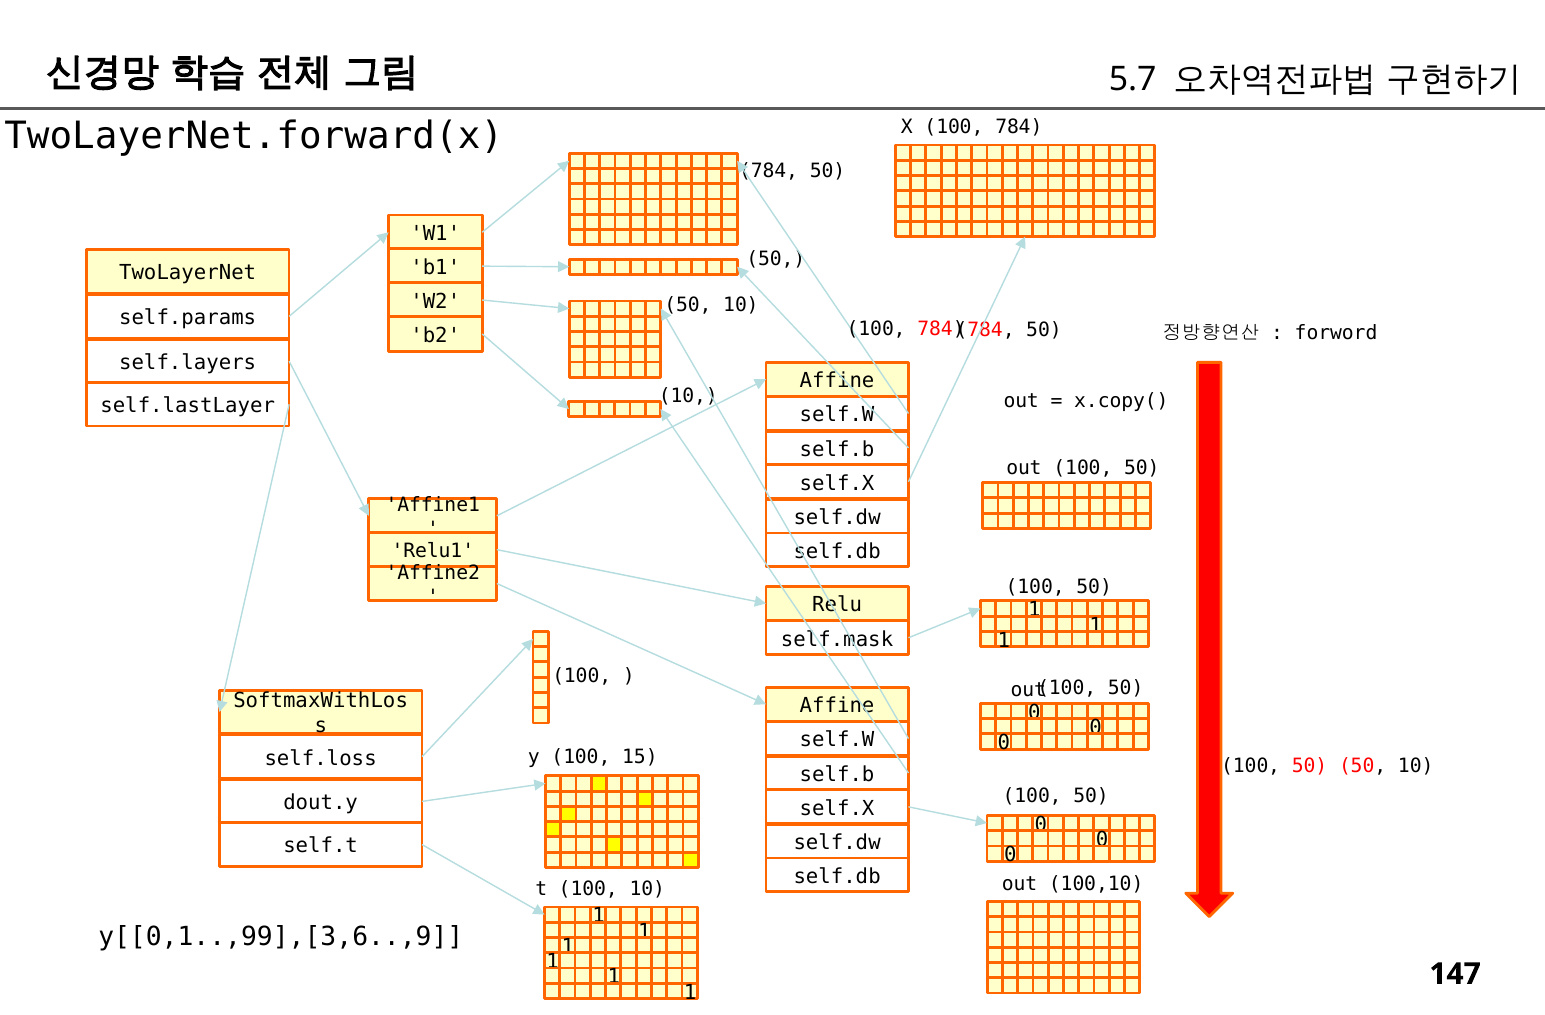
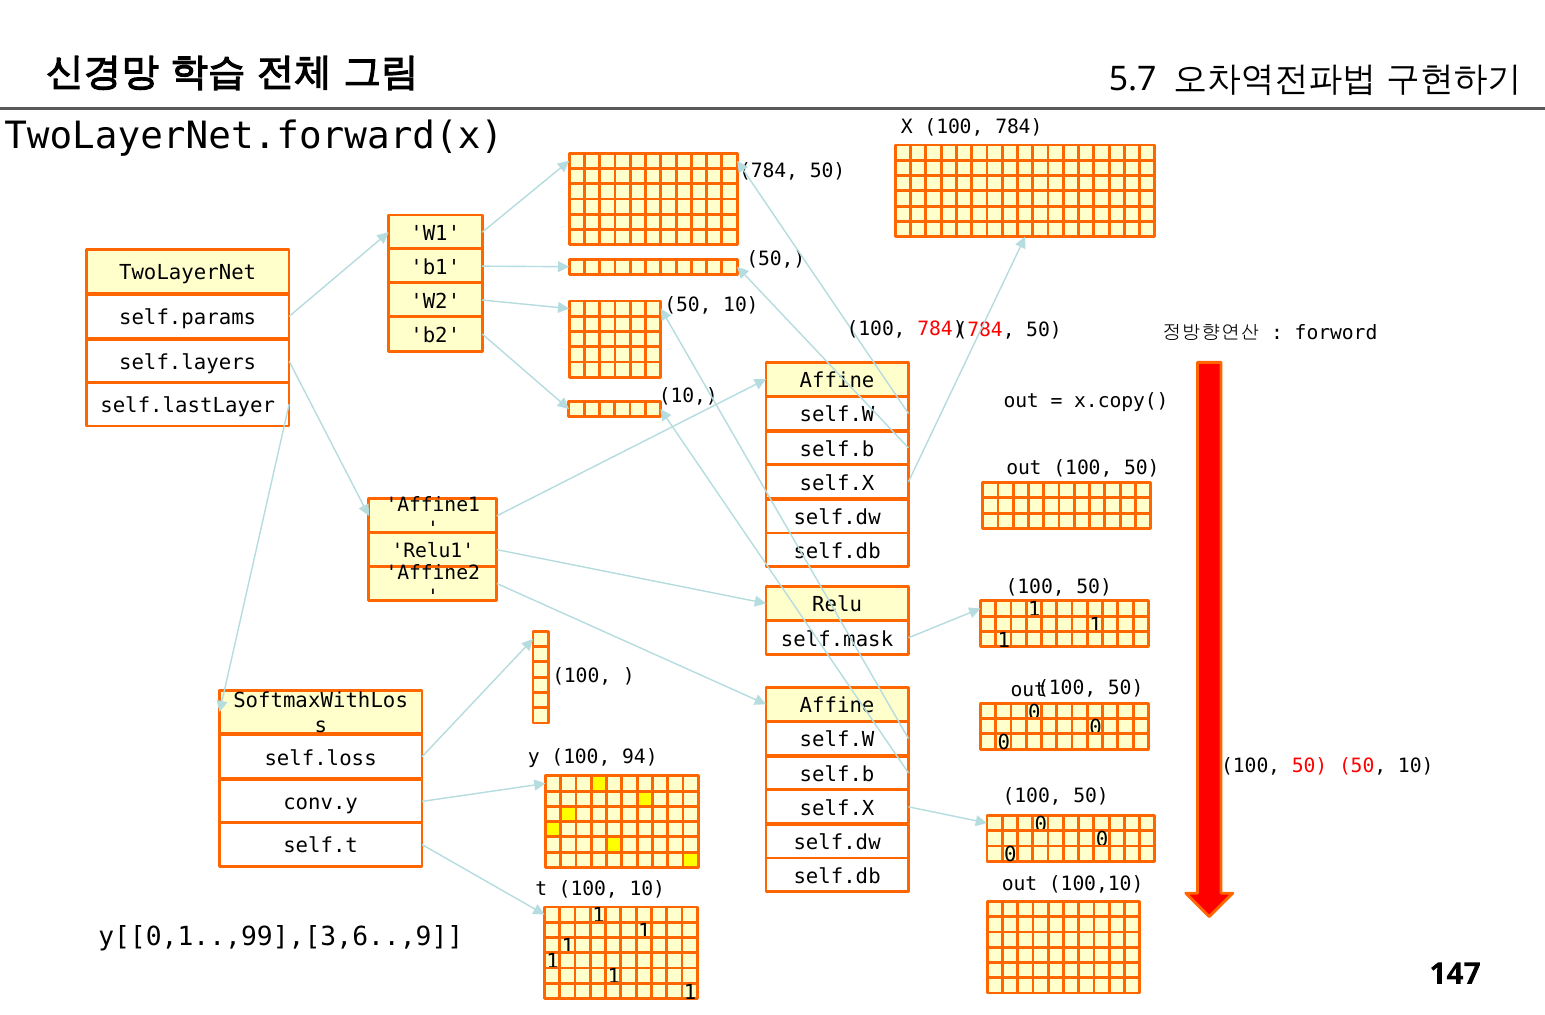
15: 15 -> 94 (640, 756)
dout.y: dout.y -> conv.y (321, 803)
